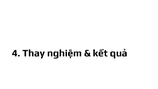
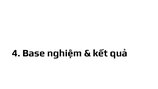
Thay: Thay -> Base (34, 53)
